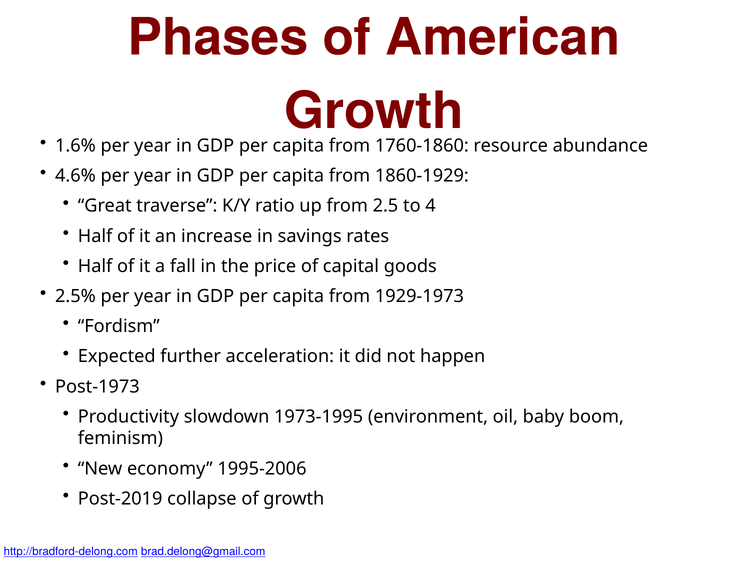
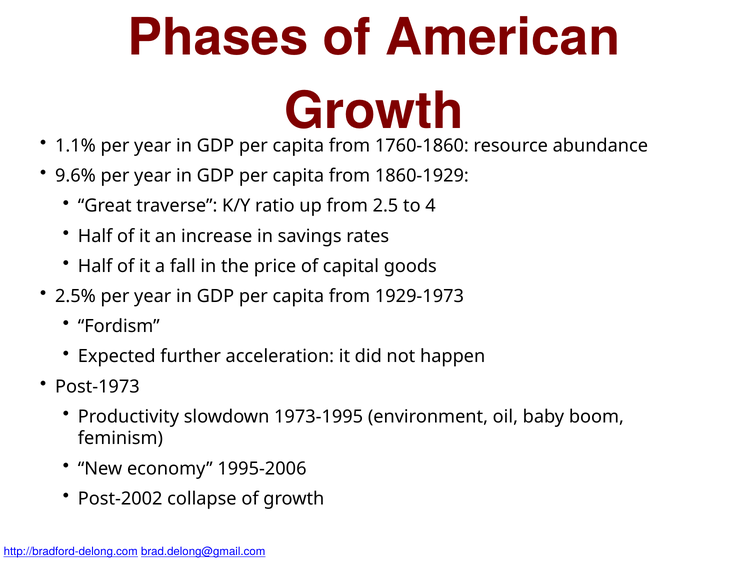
1.6%: 1.6% -> 1.1% (75, 146)
4.6%: 4.6% -> 9.6% (75, 176)
Post-2019: Post-2019 -> Post-2002 (120, 499)
